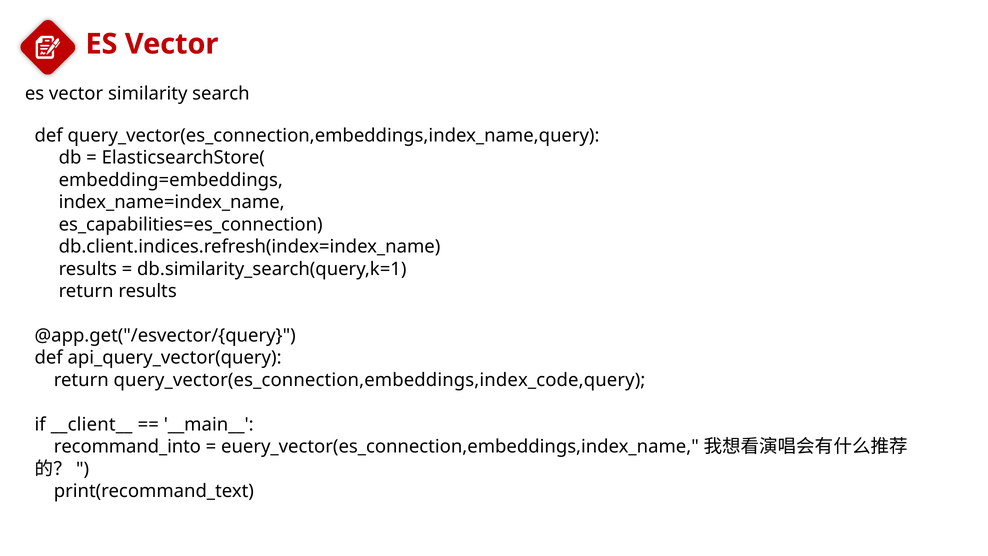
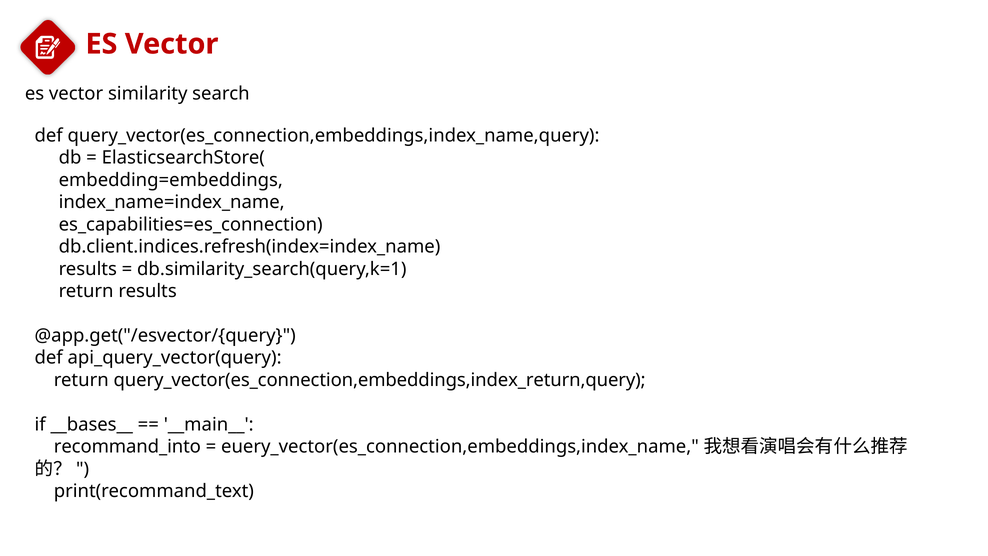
query_vector(es_connection,embeddings,index_code,query: query_vector(es_connection,embeddings,index_code,query -> query_vector(es_connection,embeddings,index_return,query (380, 380)
__client__: __client__ -> __bases__ (92, 424)
